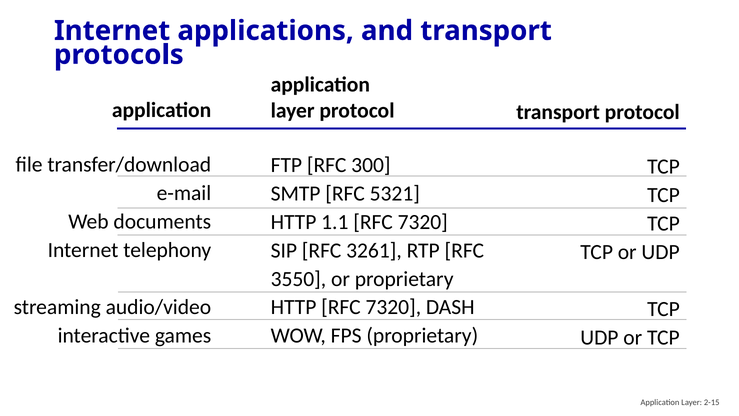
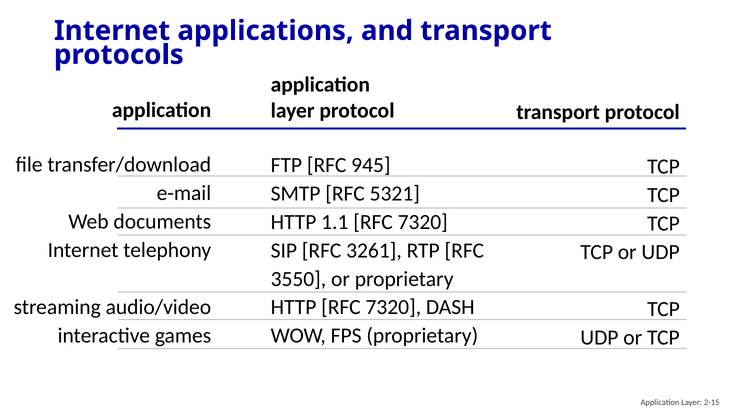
300: 300 -> 945 (371, 165)
